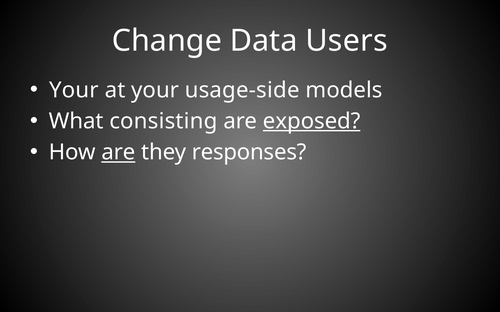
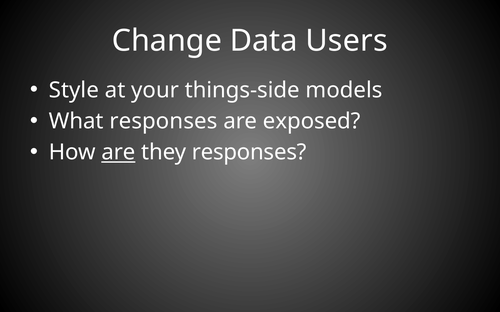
Your: Your -> Style (74, 90)
usage-side: usage-side -> things-side (242, 90)
What consisting: consisting -> responses (163, 121)
exposed underline: present -> none (312, 121)
